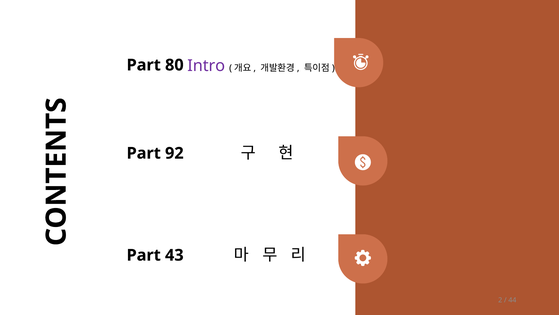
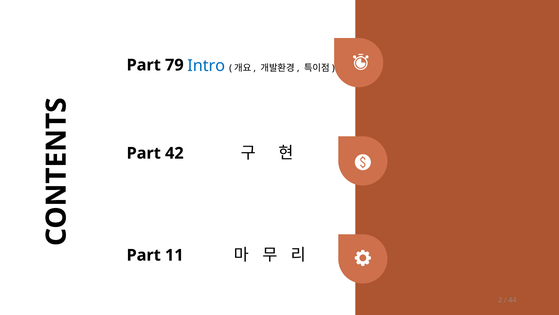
Intro colour: purple -> blue (206, 66)
80: 80 -> 79 (174, 65)
92: 92 -> 42 (174, 153)
43: 43 -> 11 (174, 255)
